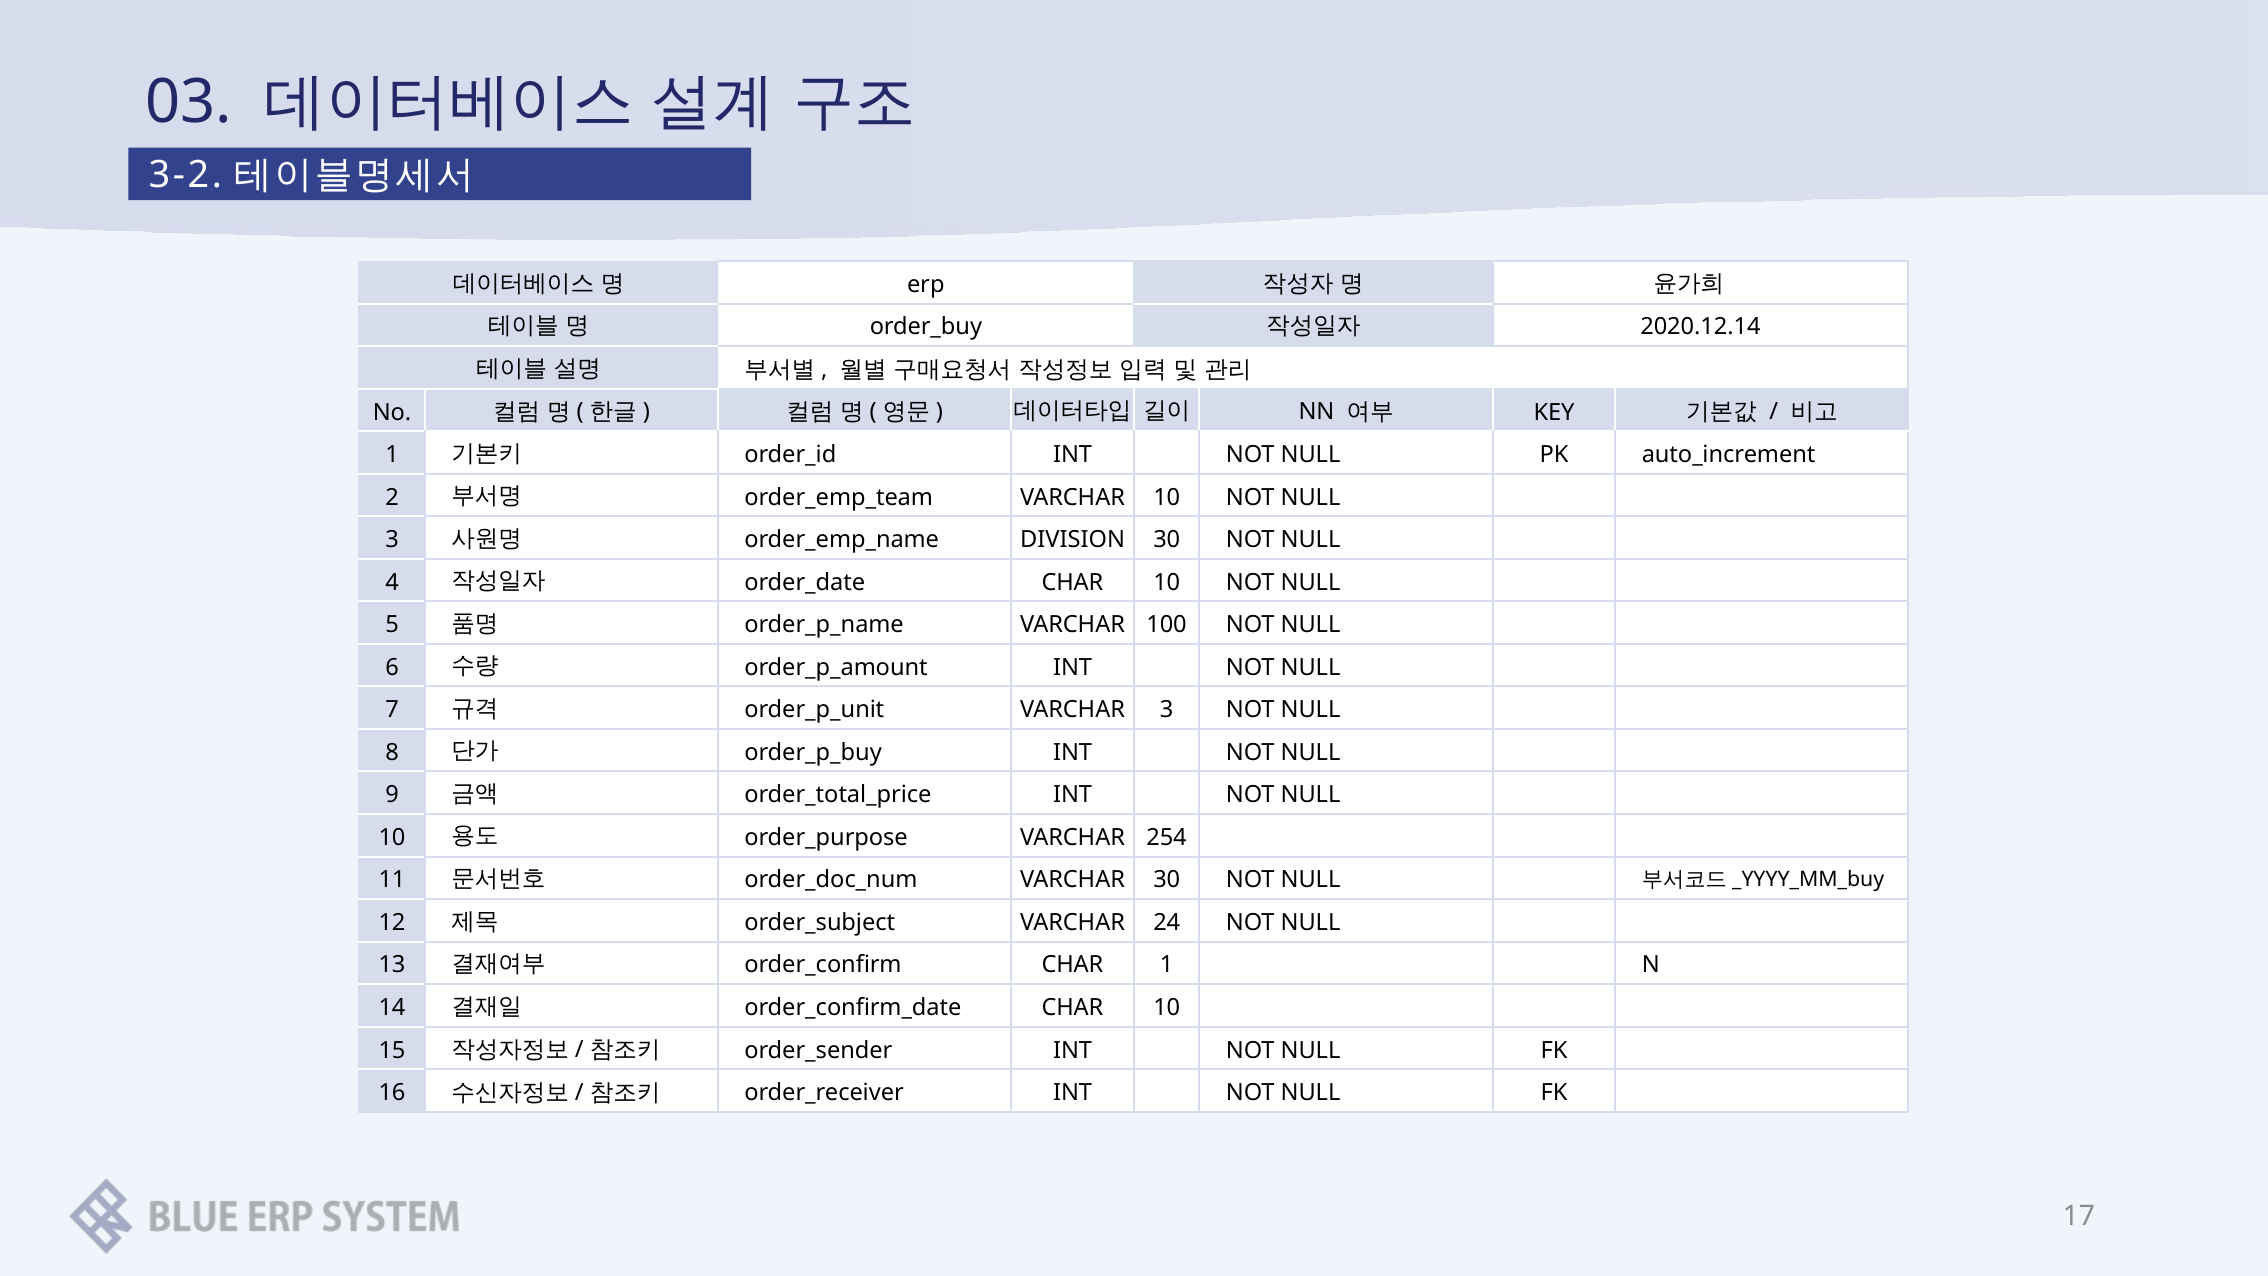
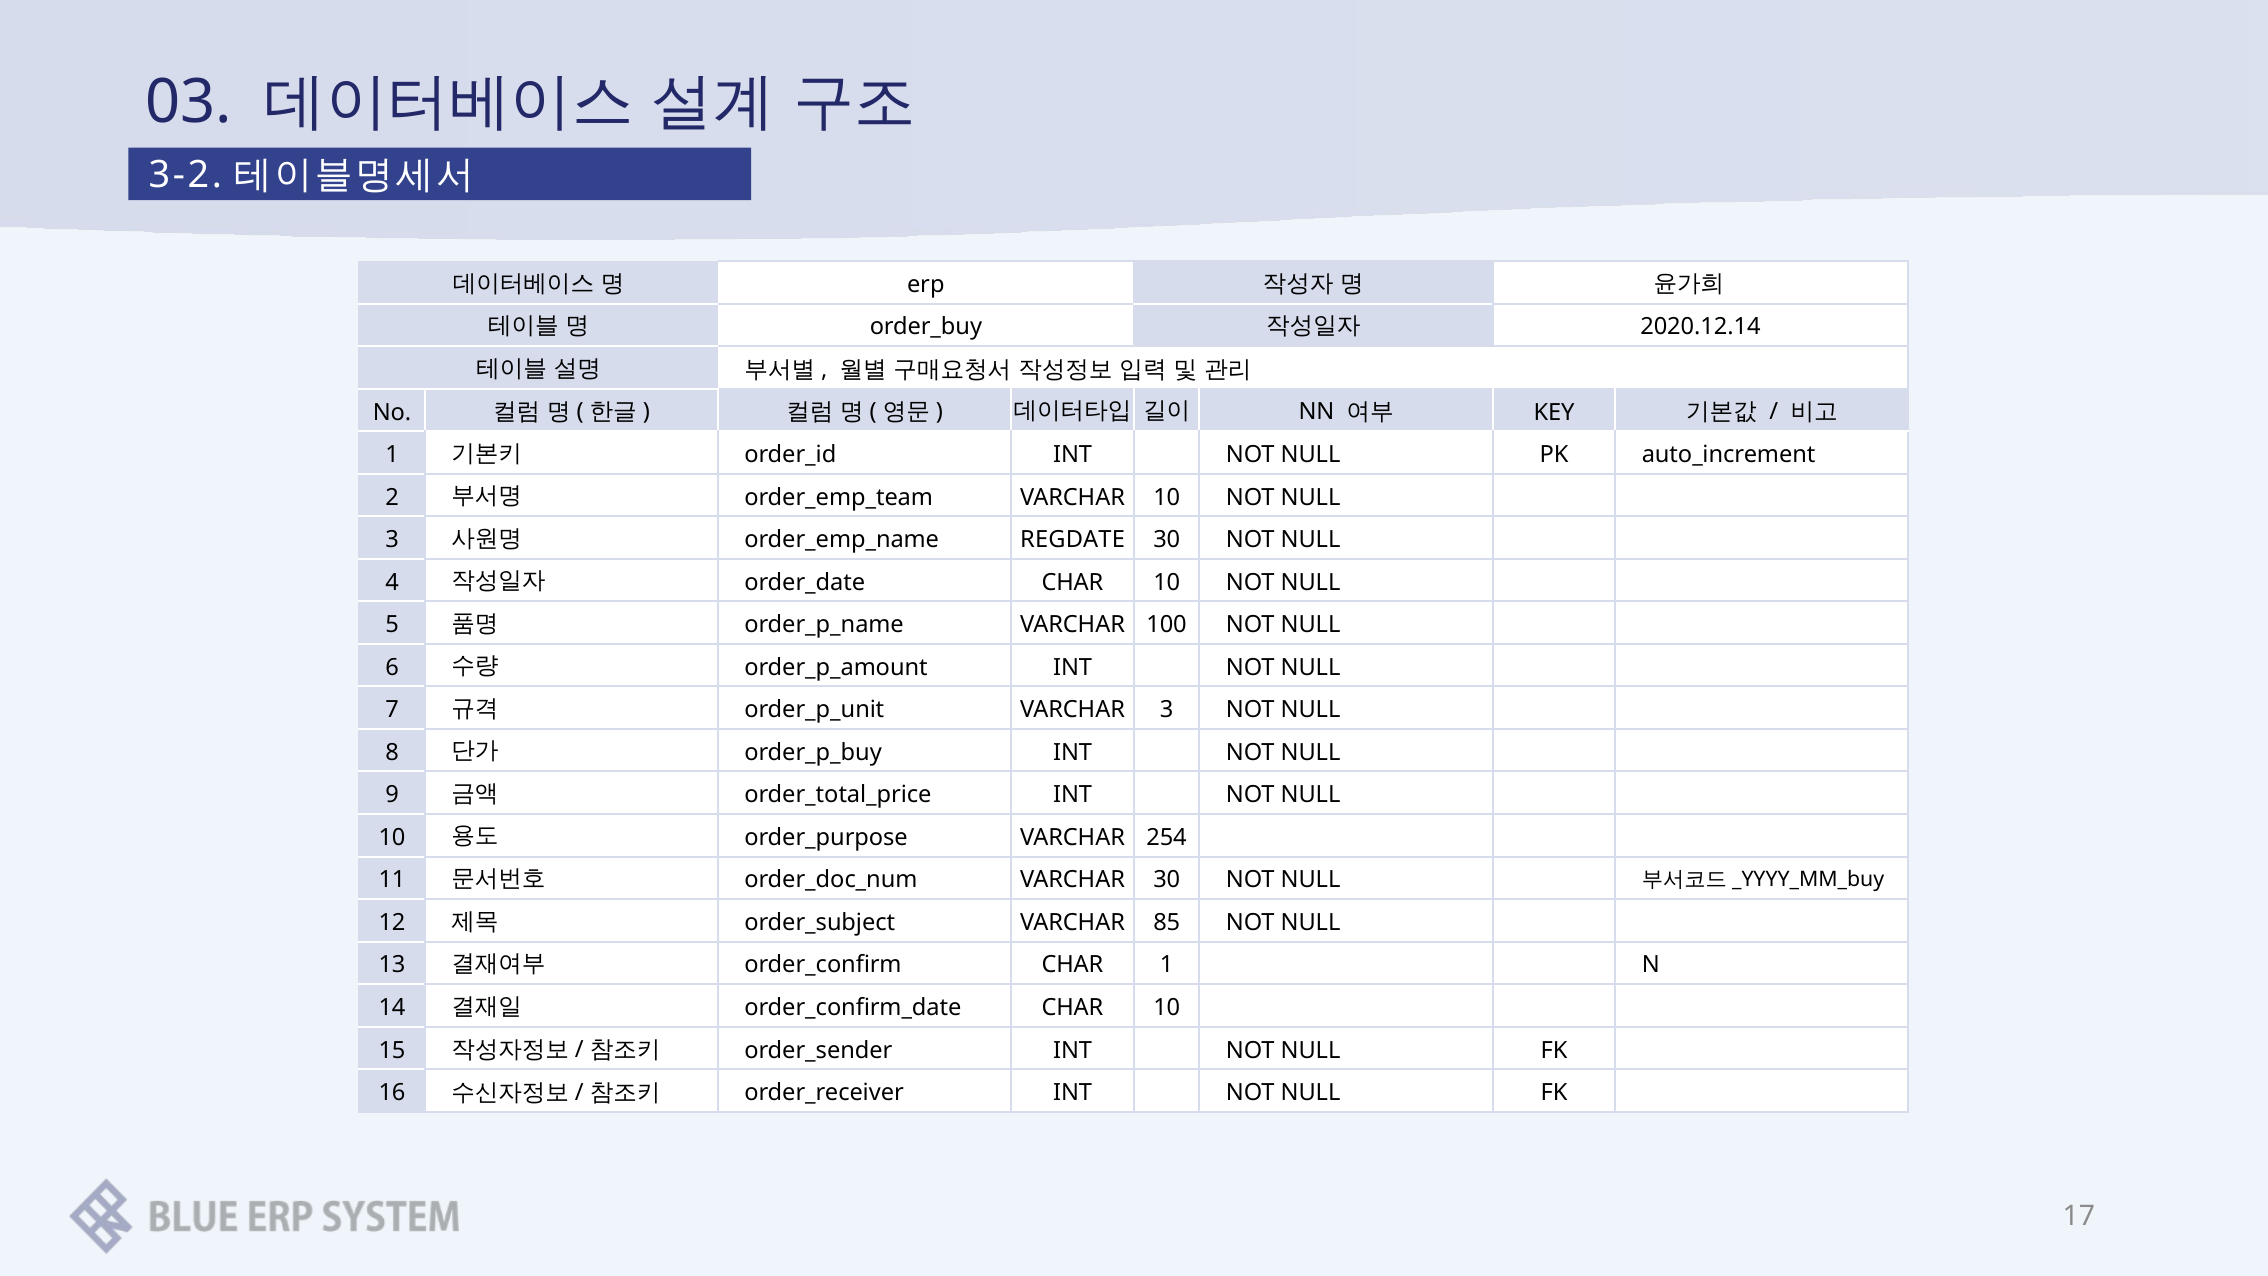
DIVISION: DIVISION -> REGDATE (1073, 540)
24: 24 -> 85 (1167, 922)
